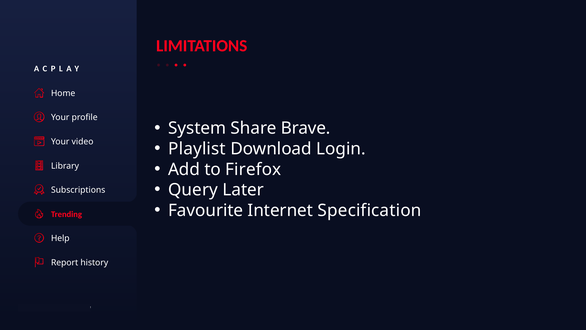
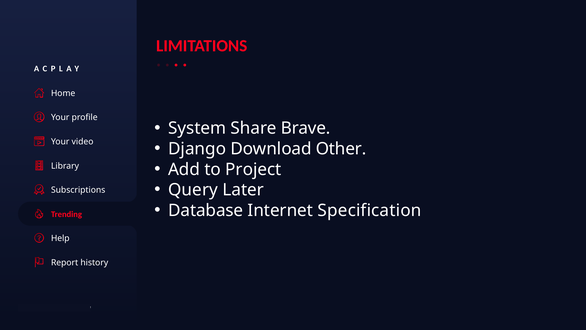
Playlist: Playlist -> Django (197, 149)
Login: Login -> Other (341, 149)
Firefox: Firefox -> Project (253, 169)
Favourite: Favourite -> Database (206, 210)
